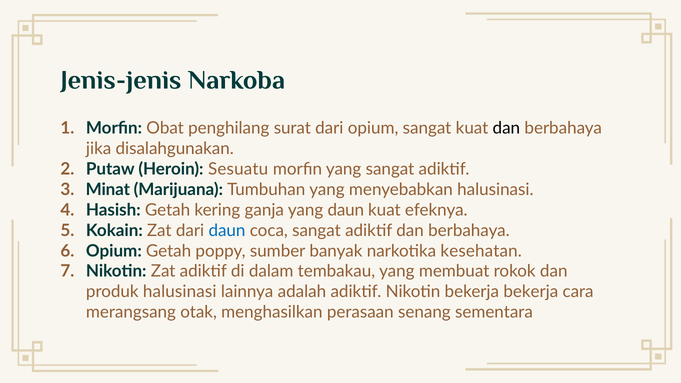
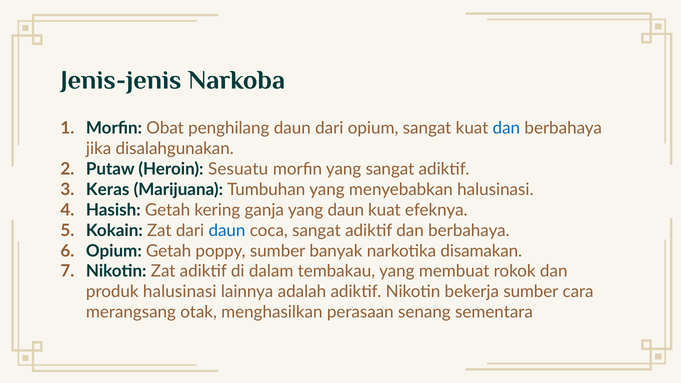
penghilang surat: surat -> daun (292, 128)
dan colour: black -> blue (506, 128)
Minat: Minat -> Keras (108, 190)
kesehatan: kesehatan -> disamakan (481, 251)
bekerja bekerja: bekerja -> sumber (531, 292)
